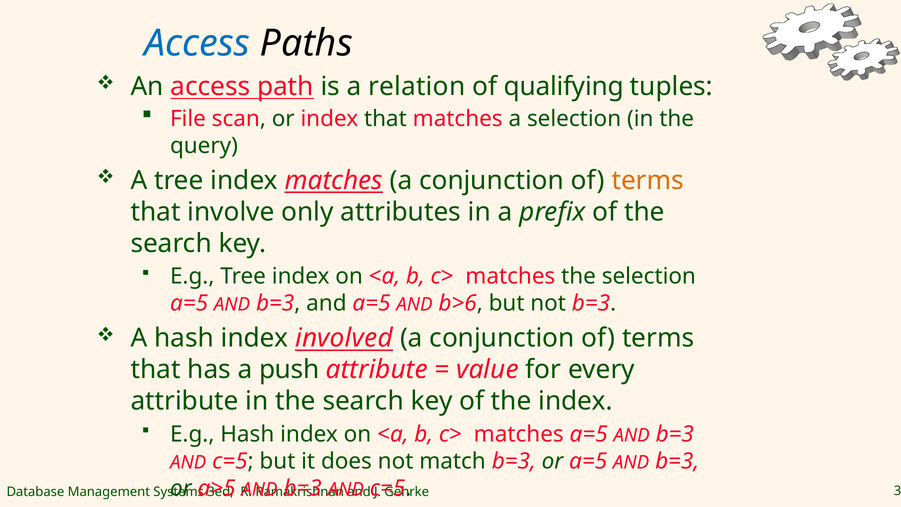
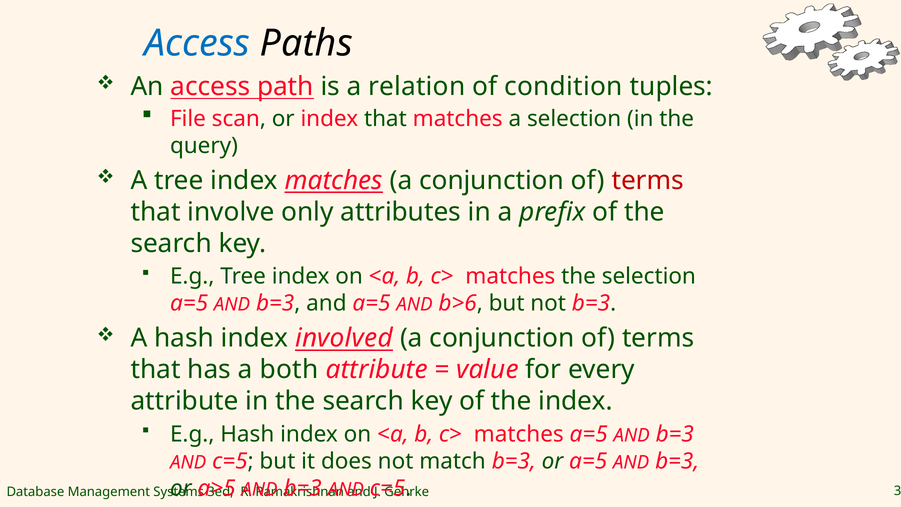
qualifying: qualifying -> condition (563, 87)
terms colour: orange -> red (648, 180)
push: push -> both (289, 370)
